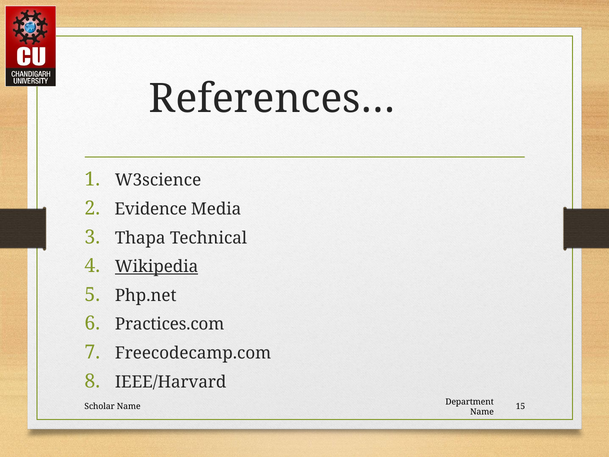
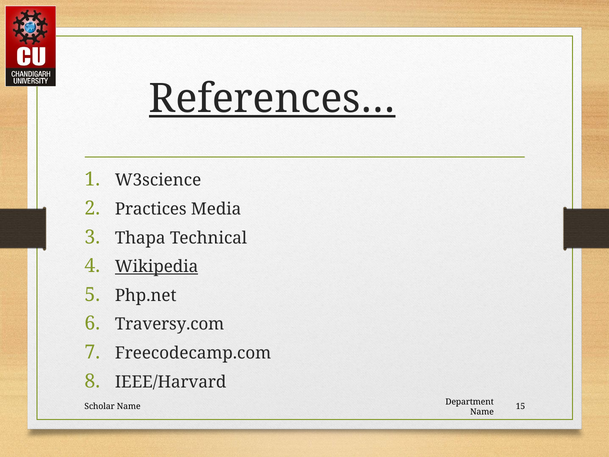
References… underline: none -> present (272, 99)
Evidence: Evidence -> Practices (151, 209)
Practices.com: Practices.com -> Traversy.com (170, 324)
